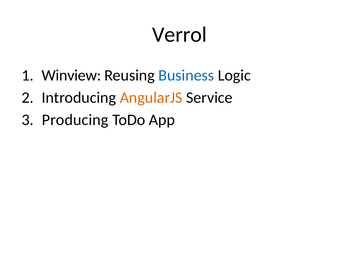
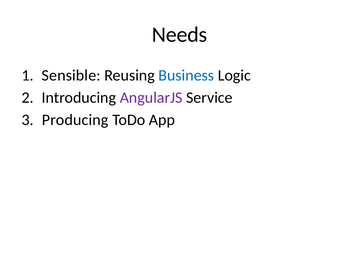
Verrol: Verrol -> Needs (180, 35)
Winview: Winview -> Sensible (71, 75)
AngularJS colour: orange -> purple (151, 98)
